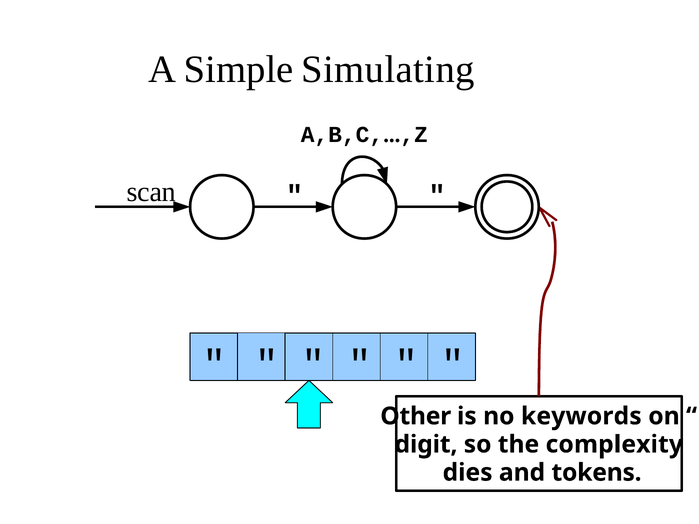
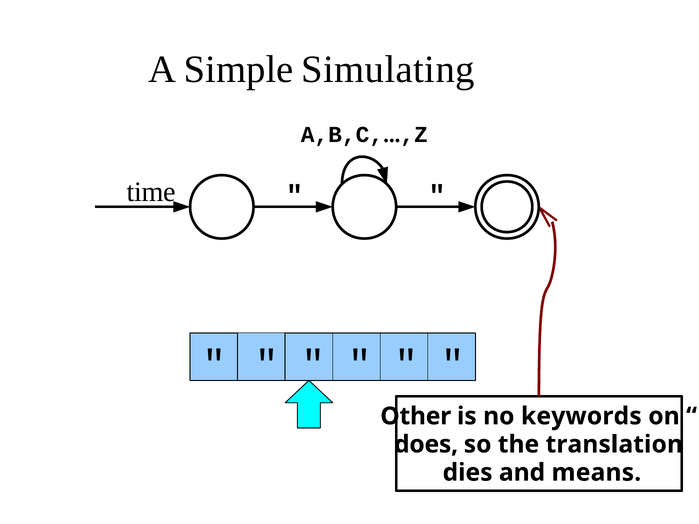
scan: scan -> time (151, 192)
digit: digit -> does (426, 444)
complexity: complexity -> translation (614, 444)
tokens: tokens -> means (596, 472)
